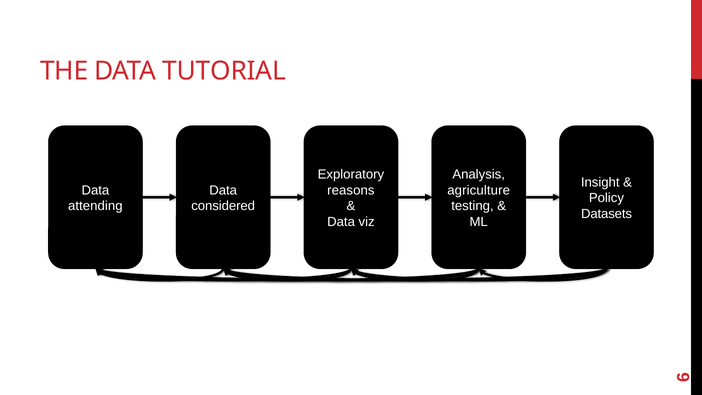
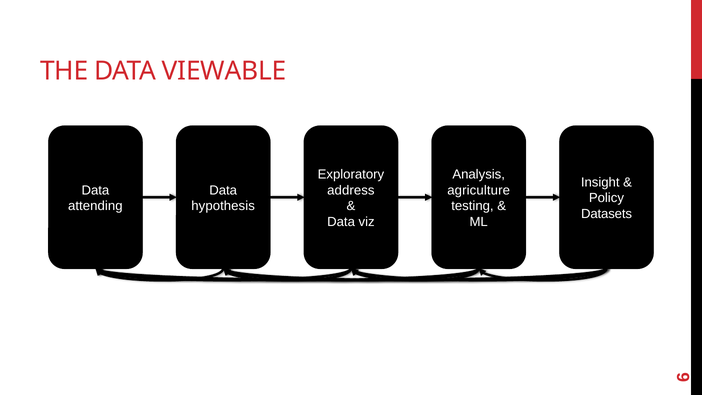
TUTORIAL: TUTORIAL -> VIEWABLE (224, 71)
reasons: reasons -> address (351, 190)
considered: considered -> hypothesis (223, 206)
